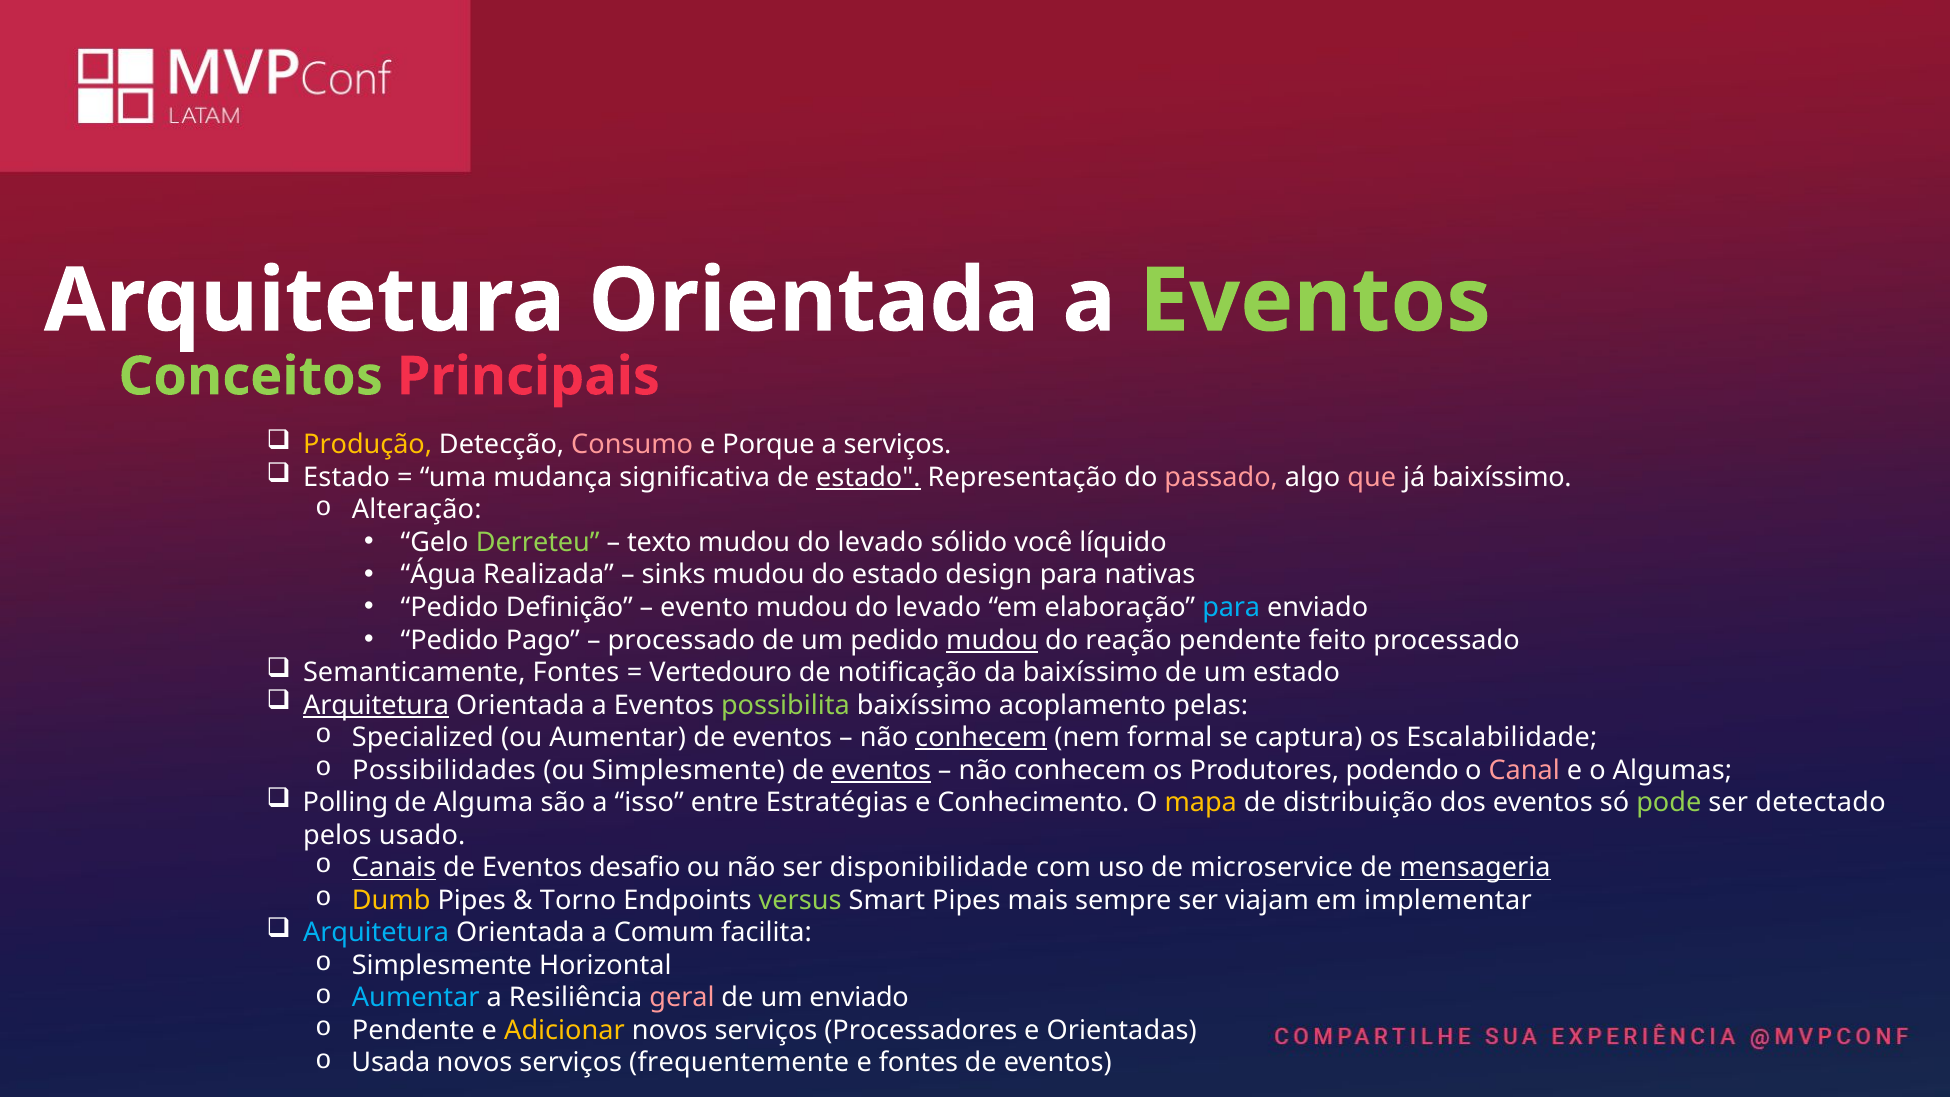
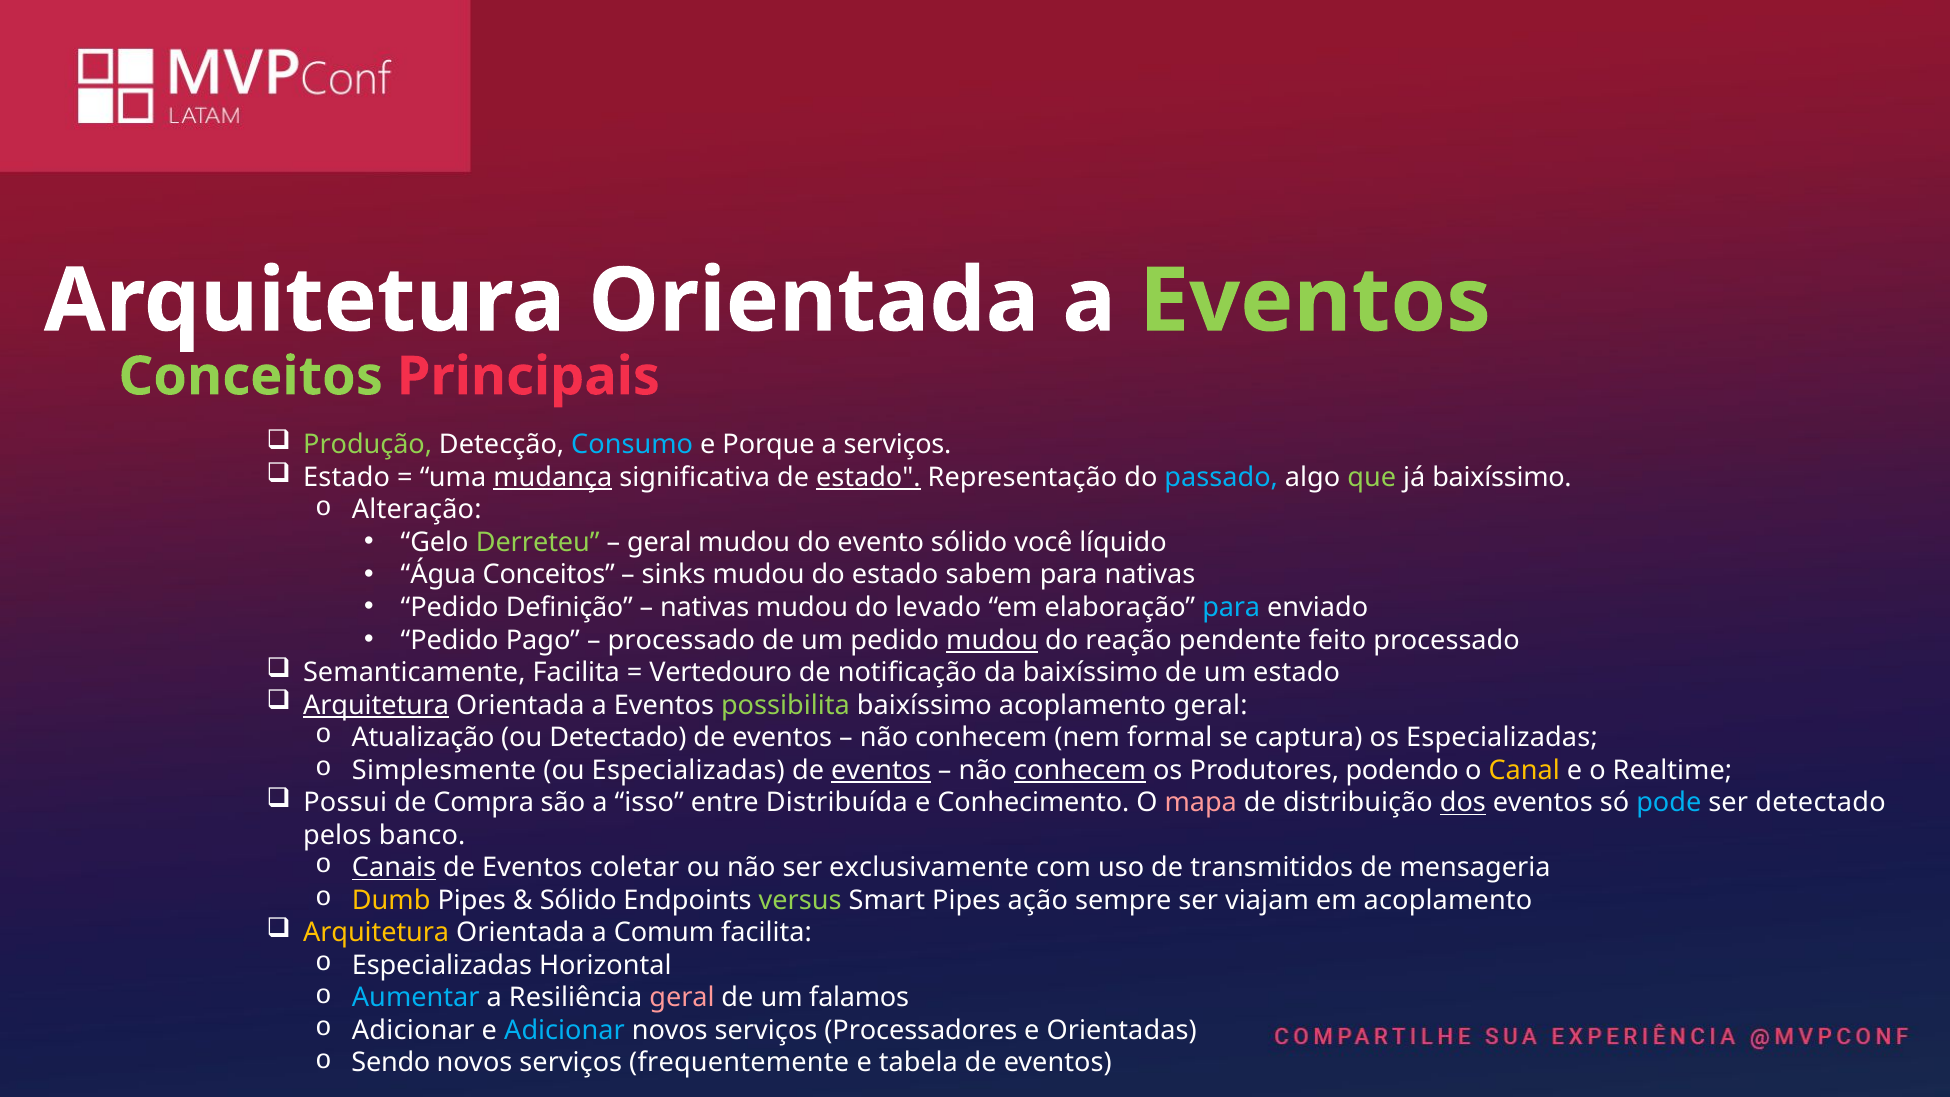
Produção colour: yellow -> light green (368, 445)
Consumo colour: pink -> light blue (632, 445)
mudança underline: none -> present (553, 477)
passado colour: pink -> light blue (1221, 477)
que colour: pink -> light green (1372, 477)
texto: texto -> geral (659, 542)
levado: levado -> evento (881, 542)
Água Realizada: Realizada -> Conceitos (549, 575)
design: design -> sabem (989, 575)
evento: evento -> nativas (705, 607)
Semanticamente Fontes: Fontes -> Facilita (576, 673)
acoplamento pelas: pelas -> geral (1211, 705)
Specialized: Specialized -> Atualização (423, 738)
ou Aumentar: Aumentar -> Detectado (618, 738)
conhecem underline: present -> none (981, 738)
os Escalabilidade: Escalabilidade -> Especializadas (1502, 738)
Possibilidades: Possibilidades -> Simplesmente (444, 770)
ou Simplesmente: Simplesmente -> Especializadas (688, 770)
conhecem underline: none -> present (1080, 770)
Canal colour: pink -> yellow (1524, 770)
Algumas: Algumas -> Realtime (1672, 770)
Polling: Polling -> Possui (345, 803)
Alguma: Alguma -> Compra (484, 803)
Estratégias: Estratégias -> Distribuída (837, 803)
mapa colour: yellow -> pink (1201, 803)
dos underline: none -> present (1463, 803)
pode colour: light green -> light blue (1669, 803)
usado: usado -> banco (422, 835)
desafio: desafio -> coletar (635, 868)
disponibilidade: disponibilidade -> exclusivamente (929, 868)
microservice: microservice -> transmitidos (1272, 868)
mensageria underline: present -> none (1475, 868)
Torno: Torno -> Sólido (578, 900)
mais: mais -> ação (1038, 900)
em implementar: implementar -> acoplamento (1448, 900)
Arquitetura colour: light blue -> yellow (376, 933)
o Simplesmente: Simplesmente -> Especializadas (442, 965)
um enviado: enviado -> falamos (859, 998)
o Pendente: Pendente -> Adicionar (413, 1030)
Adicionar colour: yellow -> light blue (565, 1030)
Usada: Usada -> Sendo (391, 1063)
e fontes: fontes -> tabela (918, 1063)
